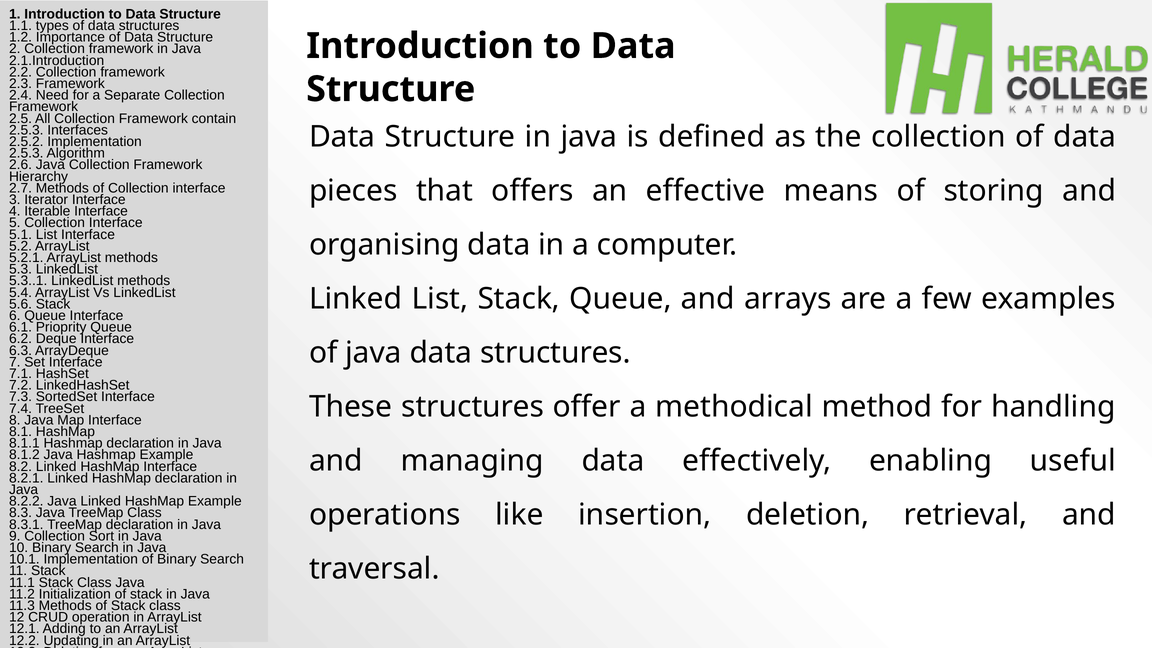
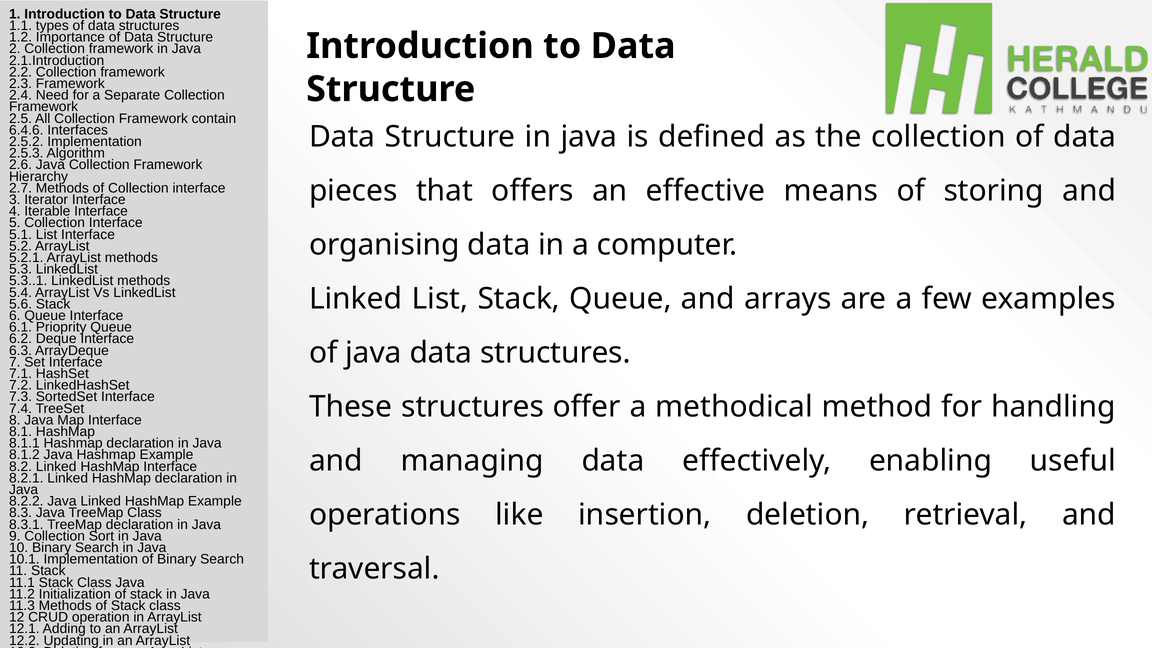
2.5.3: 2.5.3 -> 6.4.6 (26, 130)
